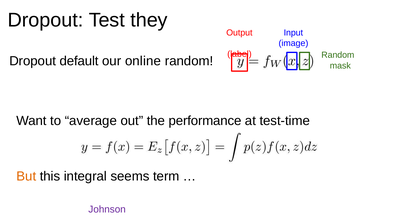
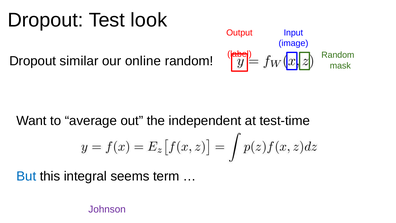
they: they -> look (149, 20)
default: default -> similar (79, 61)
performance: performance -> independent (205, 121)
But colour: orange -> blue (26, 176)
